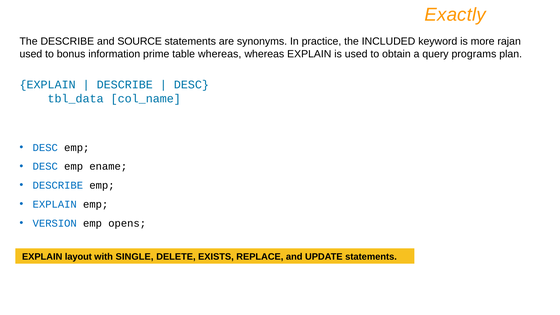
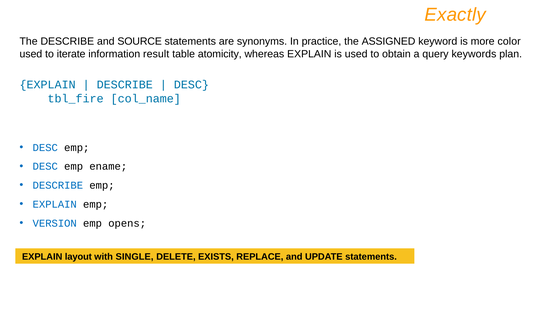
INCLUDED: INCLUDED -> ASSIGNED (389, 41)
rajan: rajan -> color (509, 41)
bonus: bonus -> iterate (71, 54)
prime: prime -> result (156, 54)
table whereas: whereas -> atomicity (220, 54)
programs: programs -> keywords (474, 54)
tbl_data: tbl_data -> tbl_fire (76, 99)
